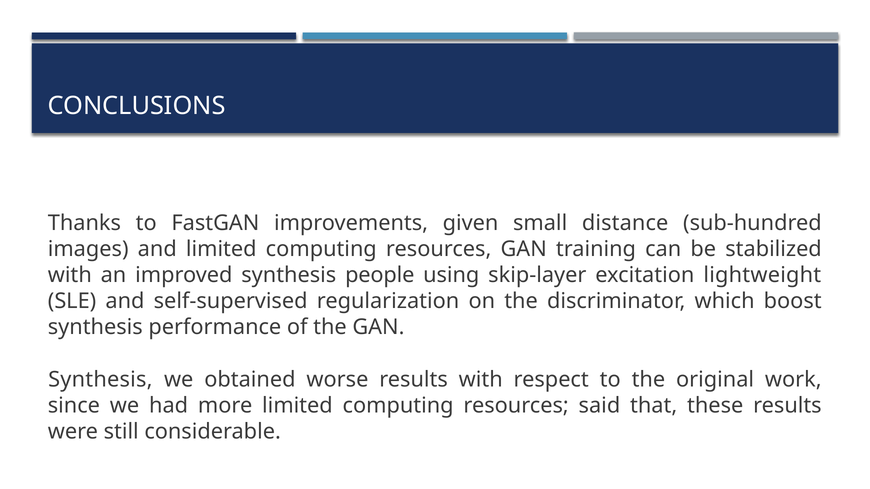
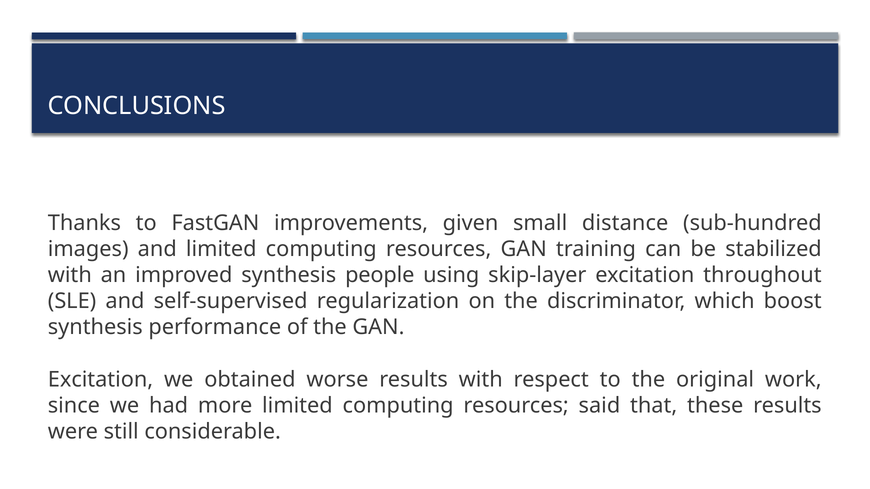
lightweight: lightweight -> throughout (762, 275)
Synthesis: Synthesis -> Excitation (100, 380)
